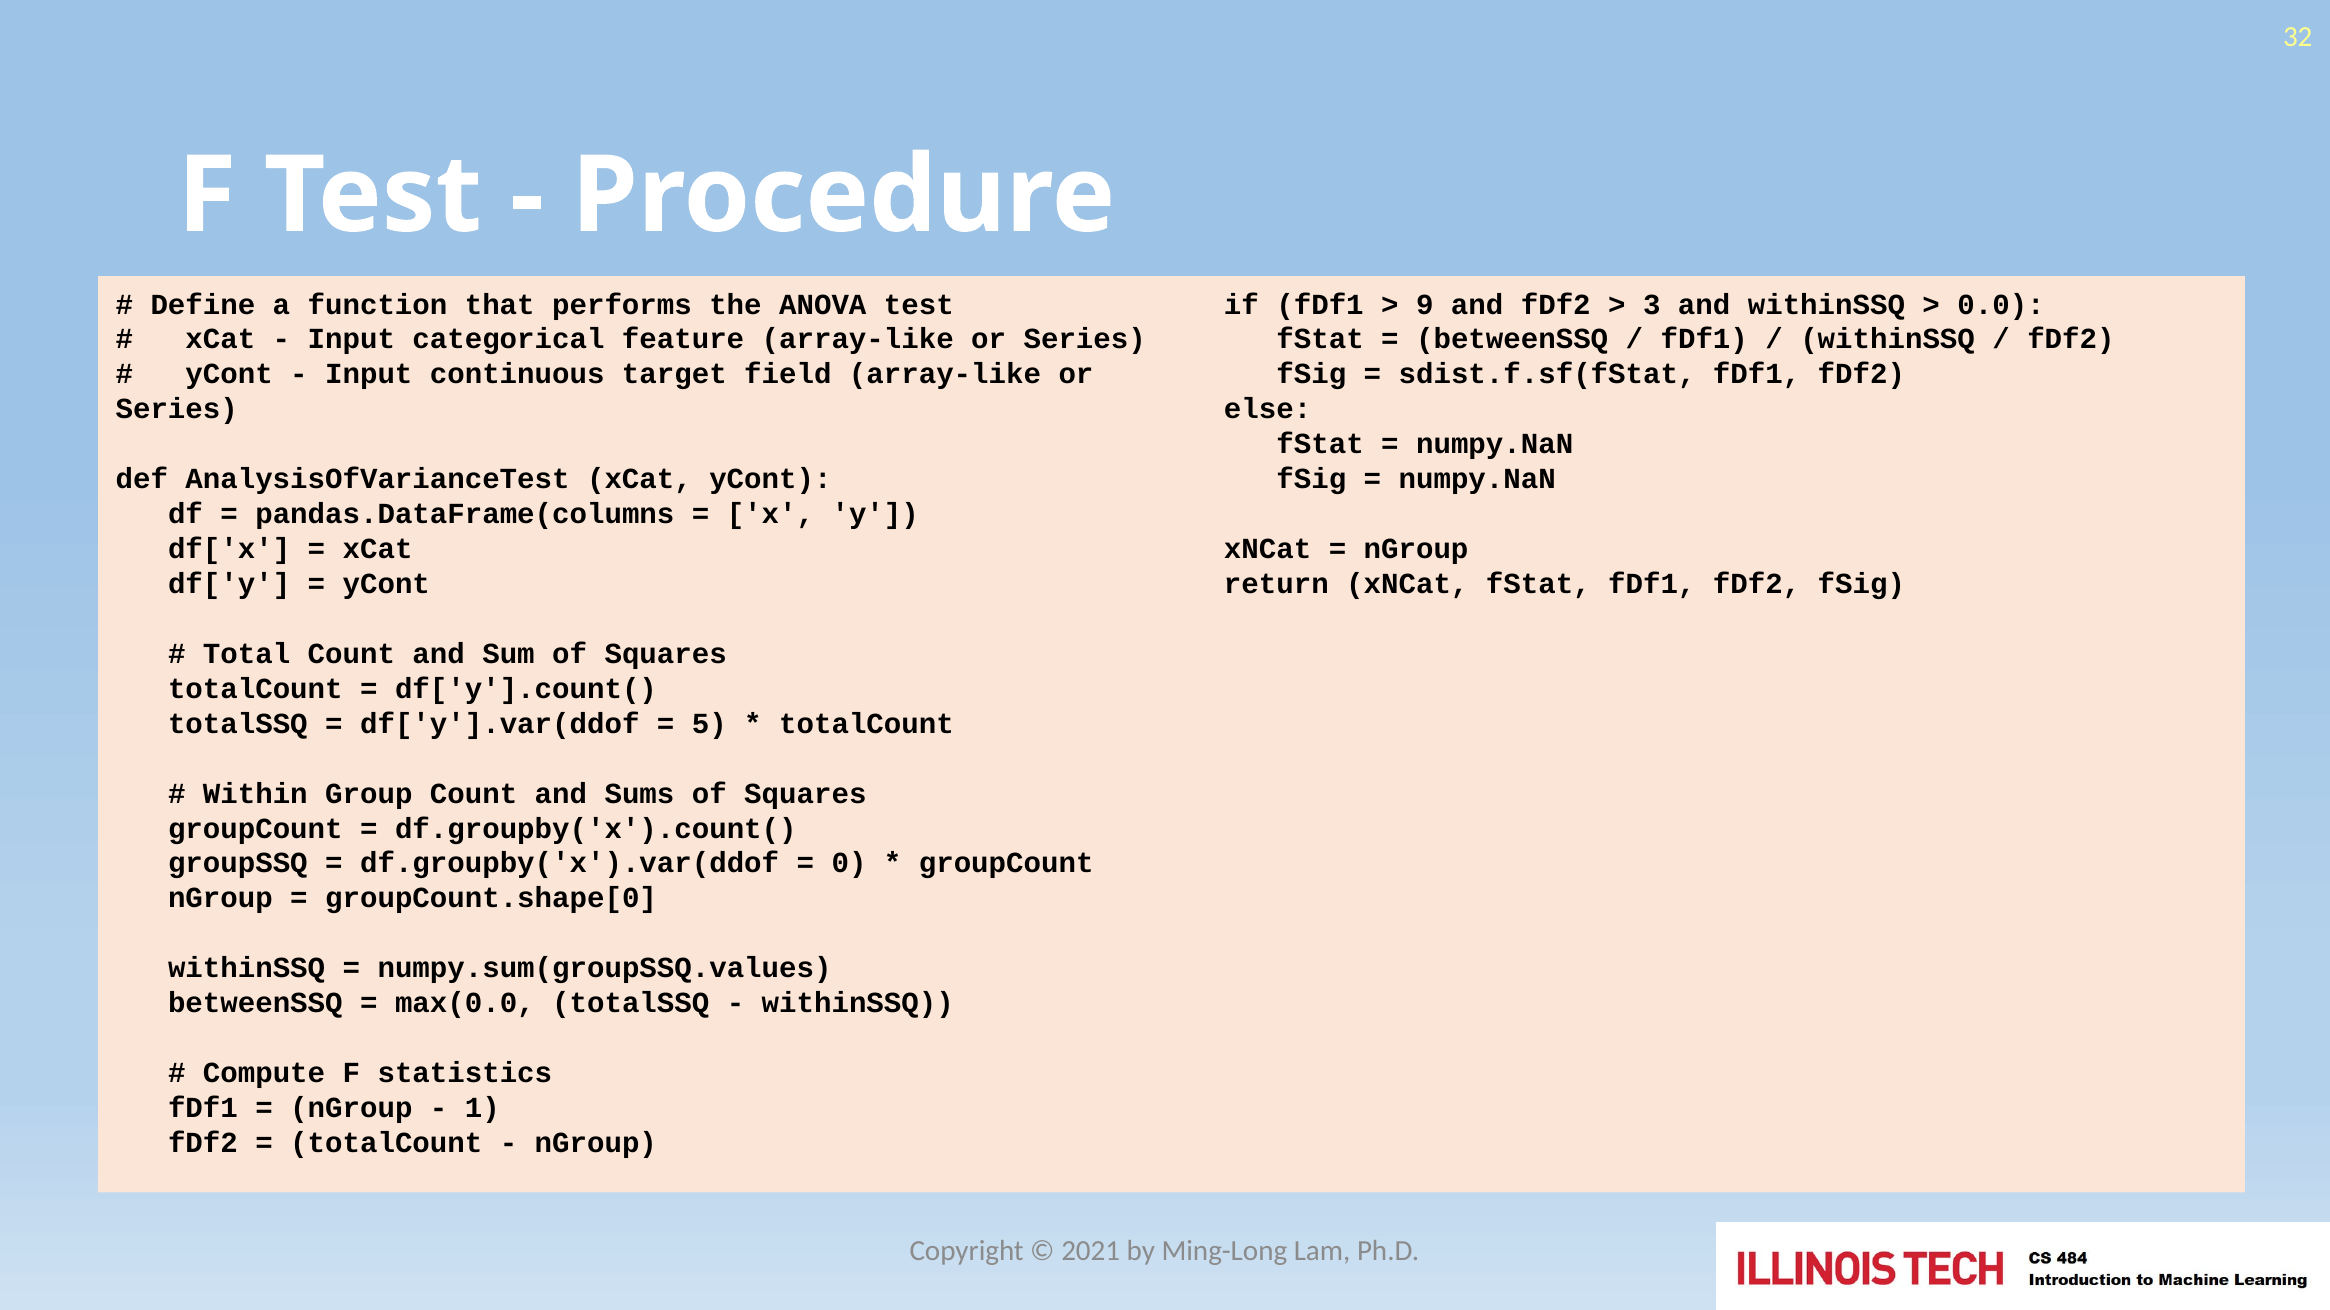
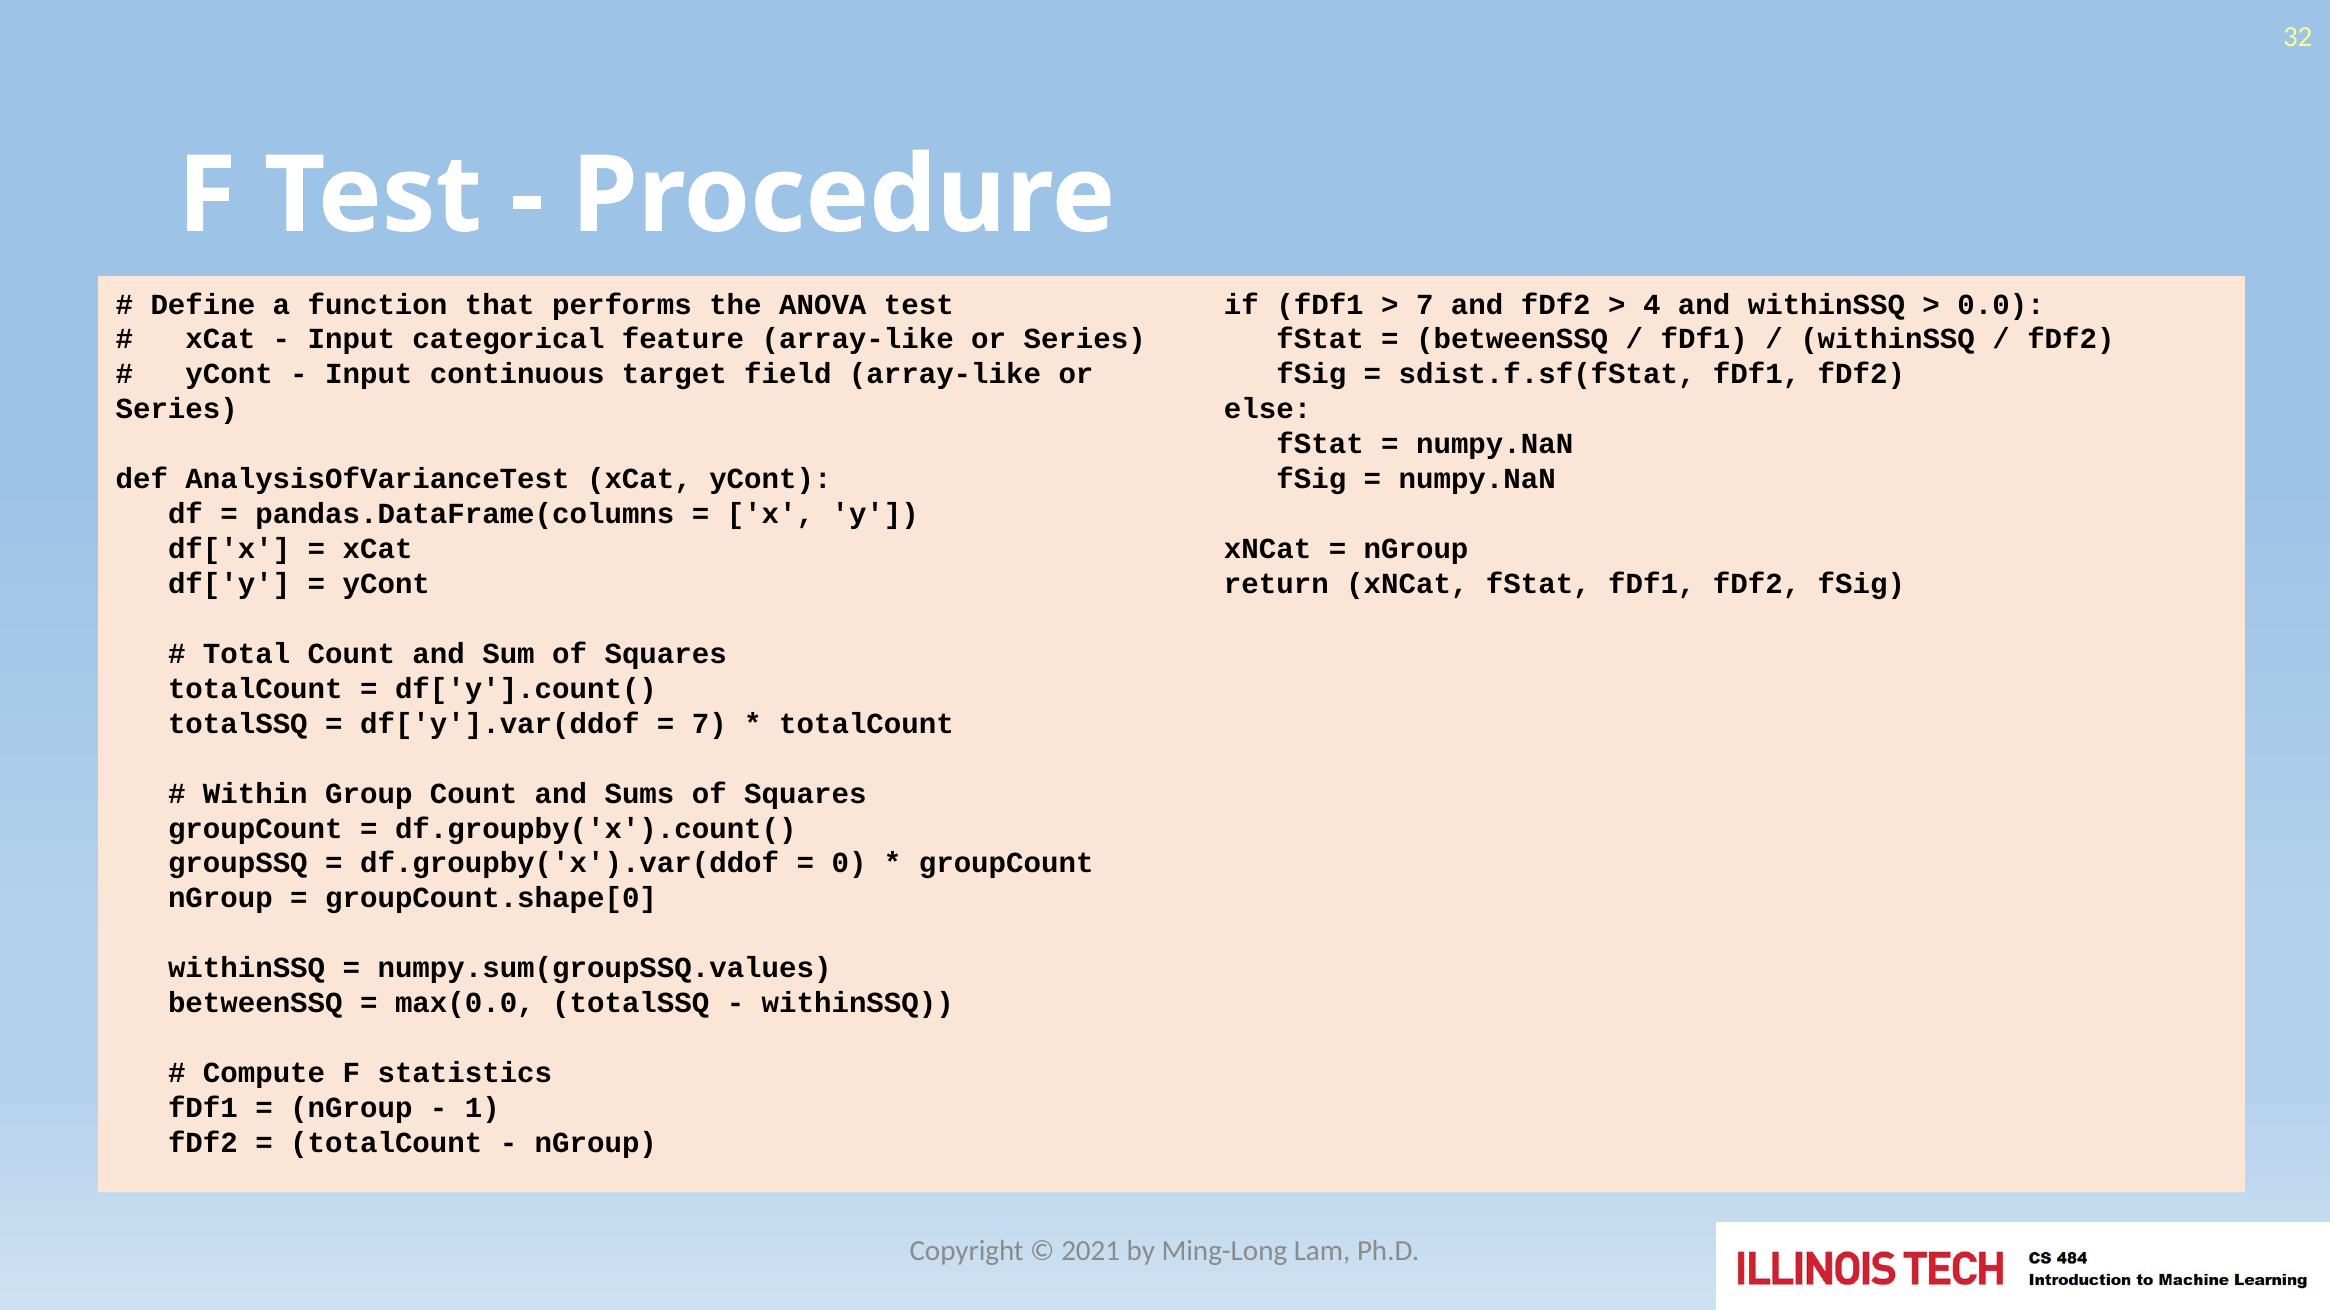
9: 9 -> 7 (1425, 305)
3: 3 -> 4 (1652, 305)
5: 5 -> 7 (709, 724)
